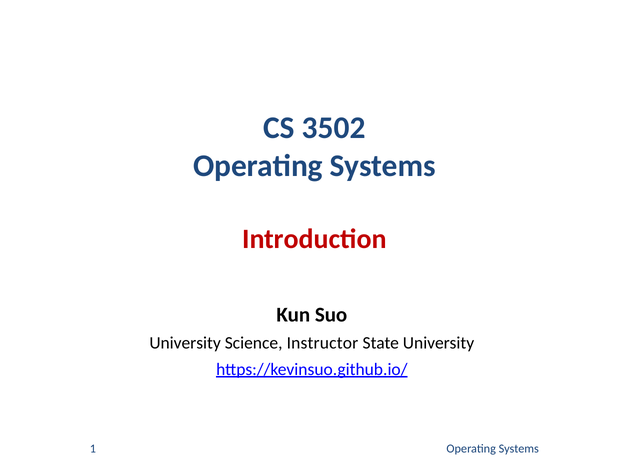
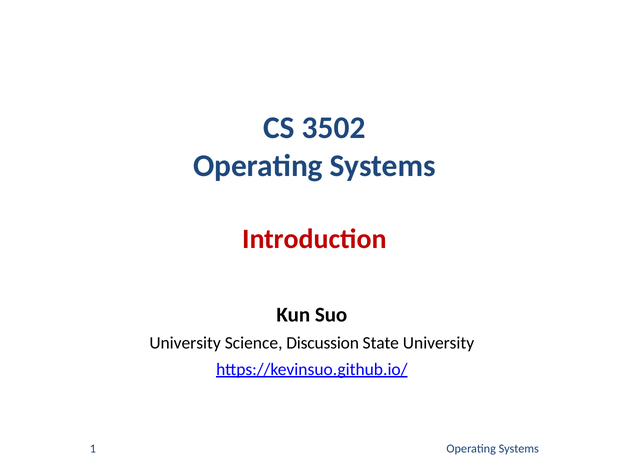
Instructor: Instructor -> Discussion (323, 343)
